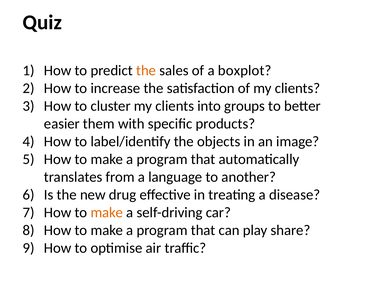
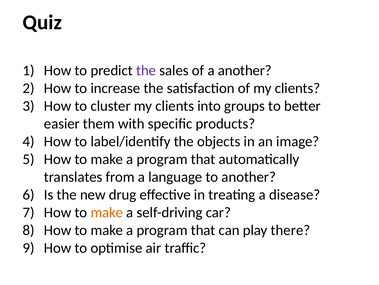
the colour: orange -> purple (146, 70)
a boxplot: boxplot -> another (245, 70)
share: share -> there (290, 230)
